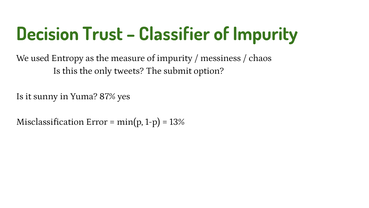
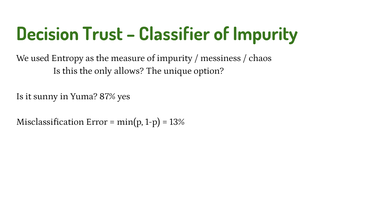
tweets: tweets -> allows (129, 71)
submit: submit -> unique (178, 71)
